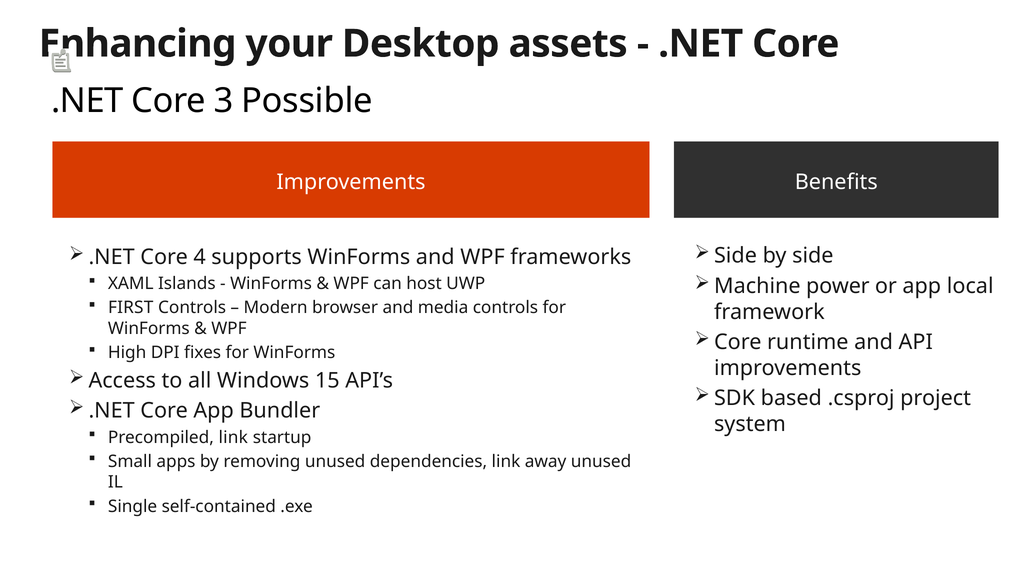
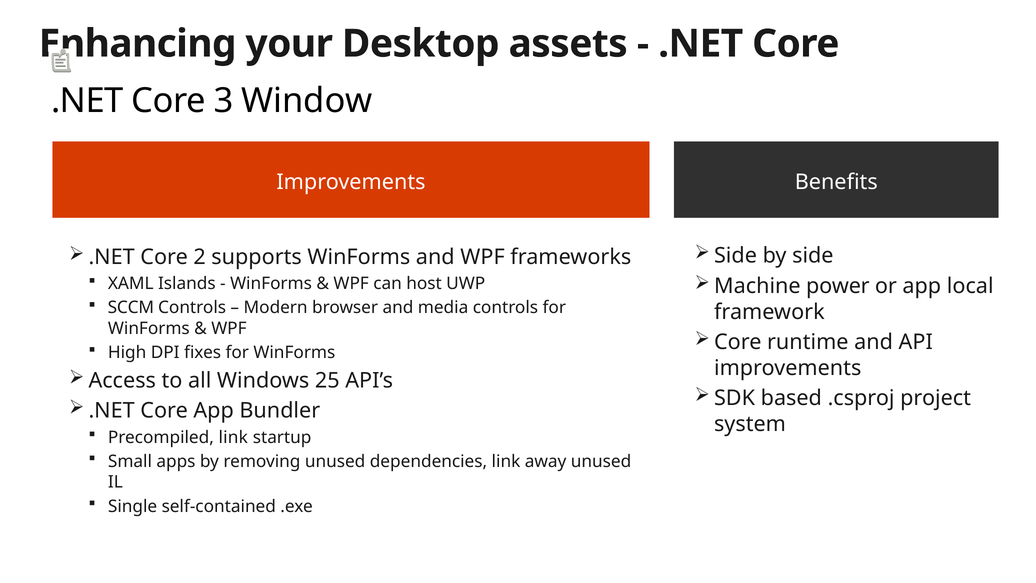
Possible: Possible -> Window (307, 101)
4: 4 -> 2 (200, 257)
FIRST: FIRST -> SCCM (131, 308)
15: 15 -> 25 (327, 380)
